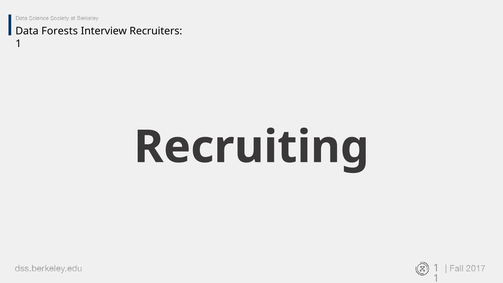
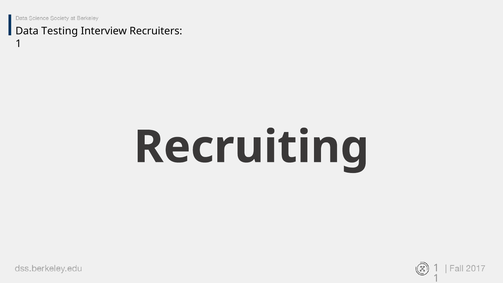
Forests: Forests -> Testing (60, 31)
